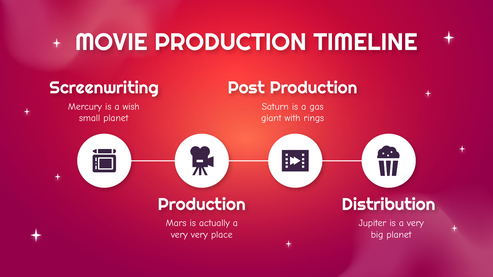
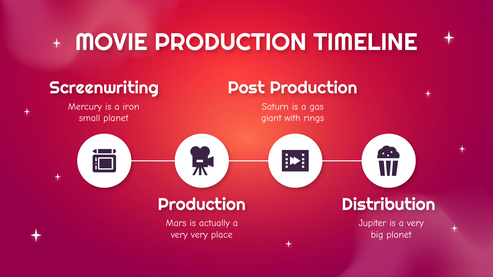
wish: wish -> iron (131, 107)
